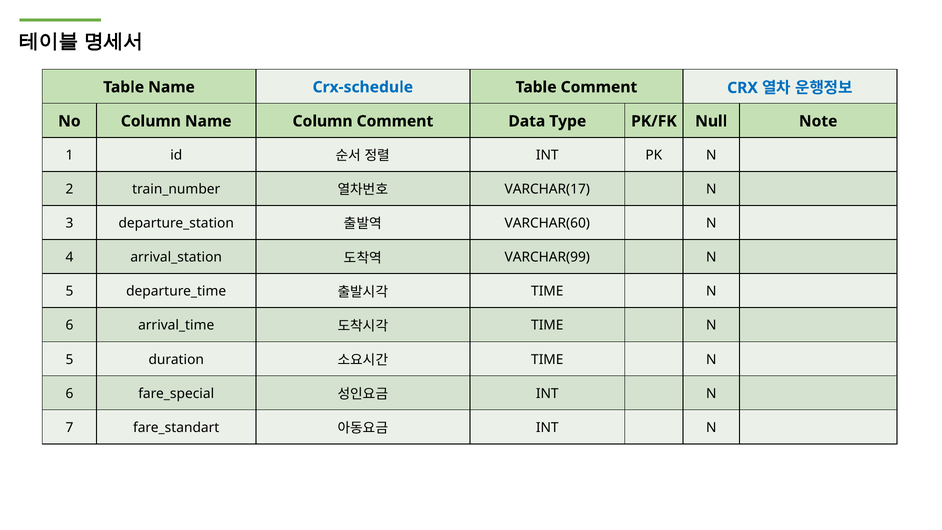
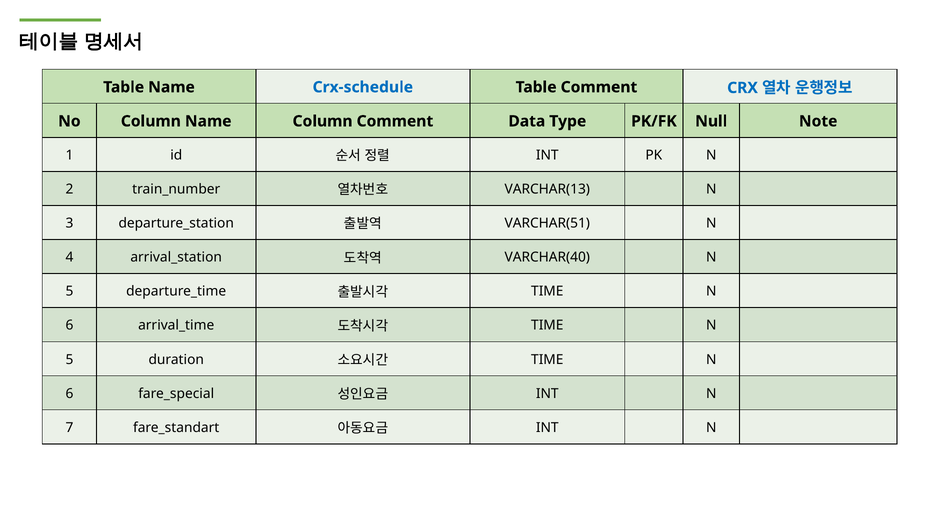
VARCHAR(17: VARCHAR(17 -> VARCHAR(13 (547, 189)
VARCHAR(60: VARCHAR(60 -> VARCHAR(51 (547, 223)
VARCHAR(99: VARCHAR(99 -> VARCHAR(40 (547, 257)
